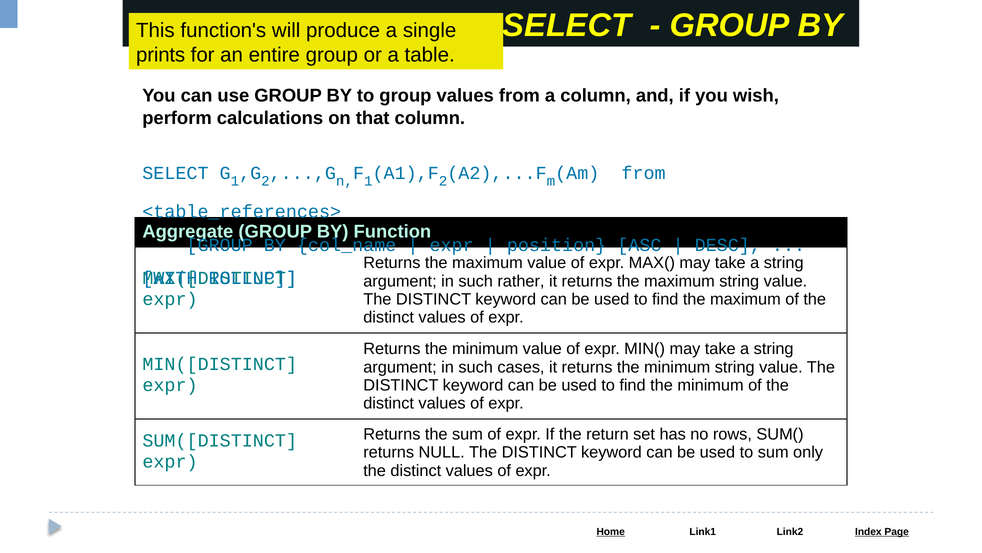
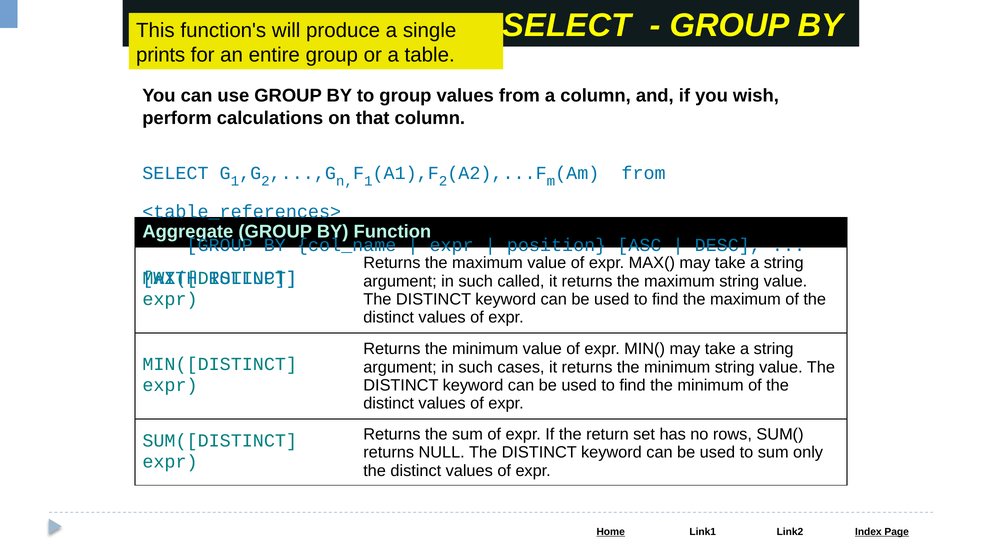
rather: rather -> called (521, 281)
